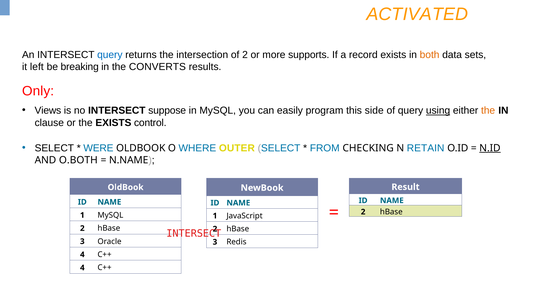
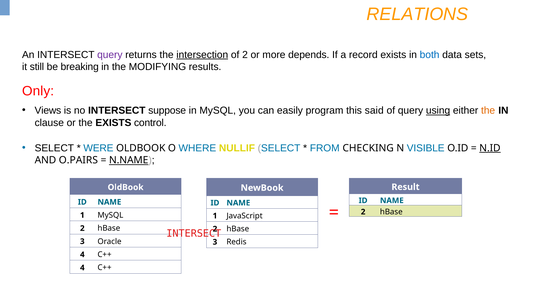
ACTIVATED: ACTIVATED -> RELATIONS (417, 14)
query colour: blue -> purple (110, 55)
intersection underline: none -> present (202, 55)
supports: supports -> depends (309, 55)
both colour: orange -> blue (430, 55)
left: left -> still (37, 67)
CONVERTS: CONVERTS -> MODIFYING (157, 67)
side: side -> said (374, 110)
OUTER: OUTER -> NULLIF (237, 148)
RETAIN: RETAIN -> VISIBLE (426, 148)
O.BOTH: O.BOTH -> O.PAIRS (78, 160)
N.NAME underline: none -> present (129, 160)
